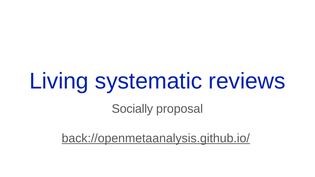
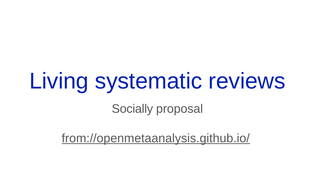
back://openmetaanalysis.github.io/: back://openmetaanalysis.github.io/ -> from://openmetaanalysis.github.io/ (156, 138)
